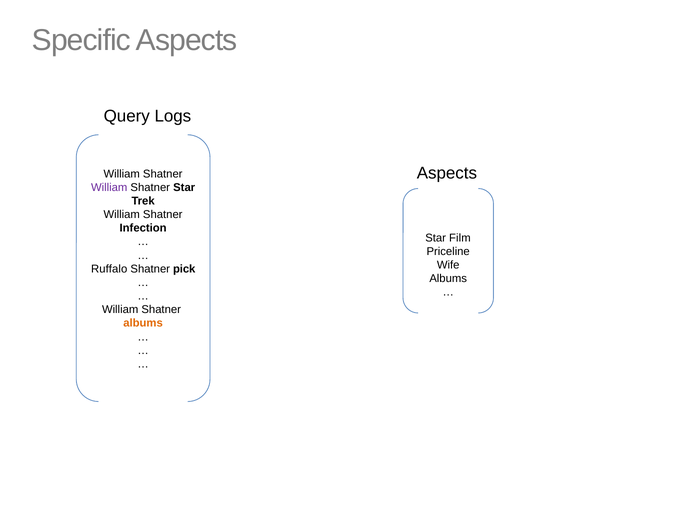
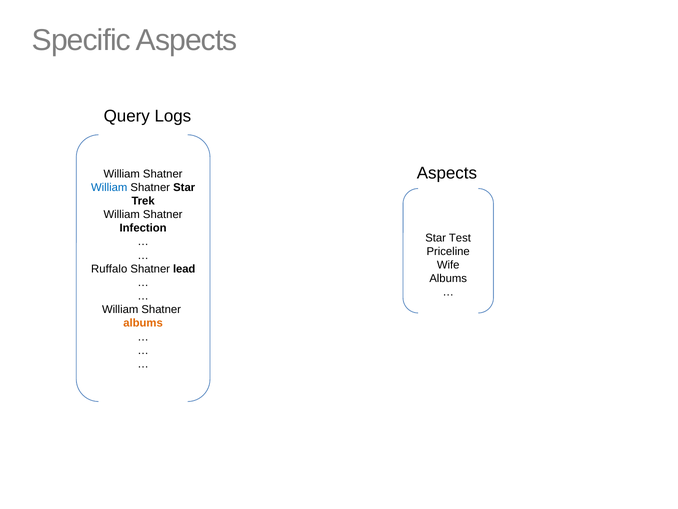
William colour: purple -> blue (109, 187)
Film: Film -> Test (460, 238)
pick: pick -> lead (184, 269)
